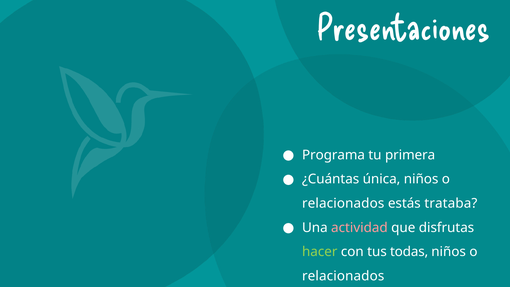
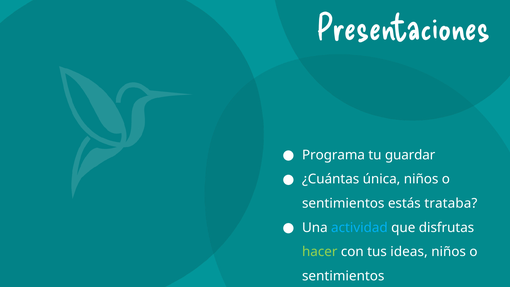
primera: primera -> guardar (410, 155)
relacionados: relacionados -> sentimientos (343, 203)
actividad colour: pink -> light blue (359, 228)
todas: todas -> ideas (409, 252)
relacionados: relacionados -> sentimientos (343, 276)
